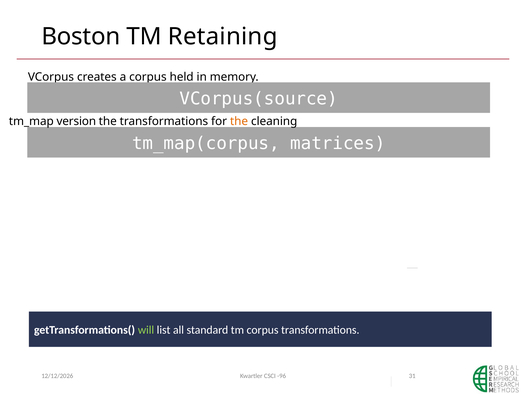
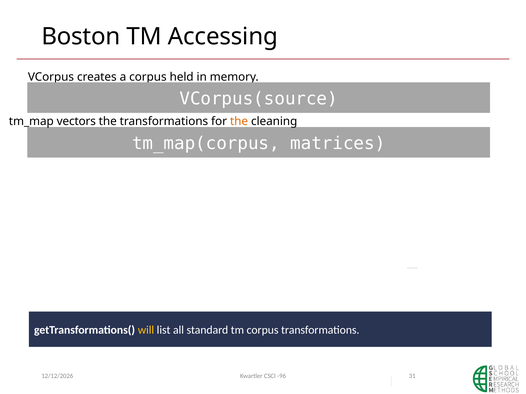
Retaining: Retaining -> Accessing (223, 36)
version: version -> vectors (76, 121)
will colour: light green -> yellow (146, 330)
